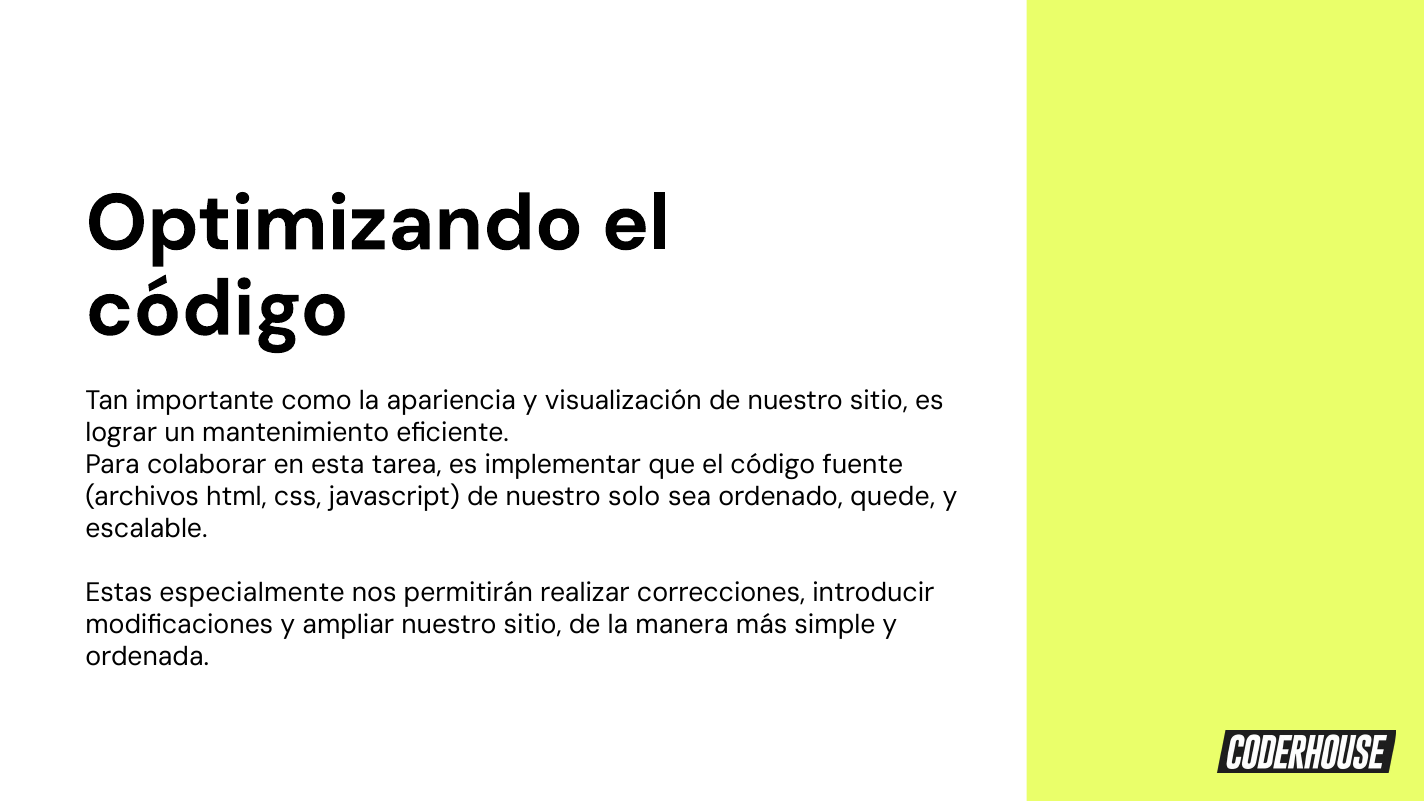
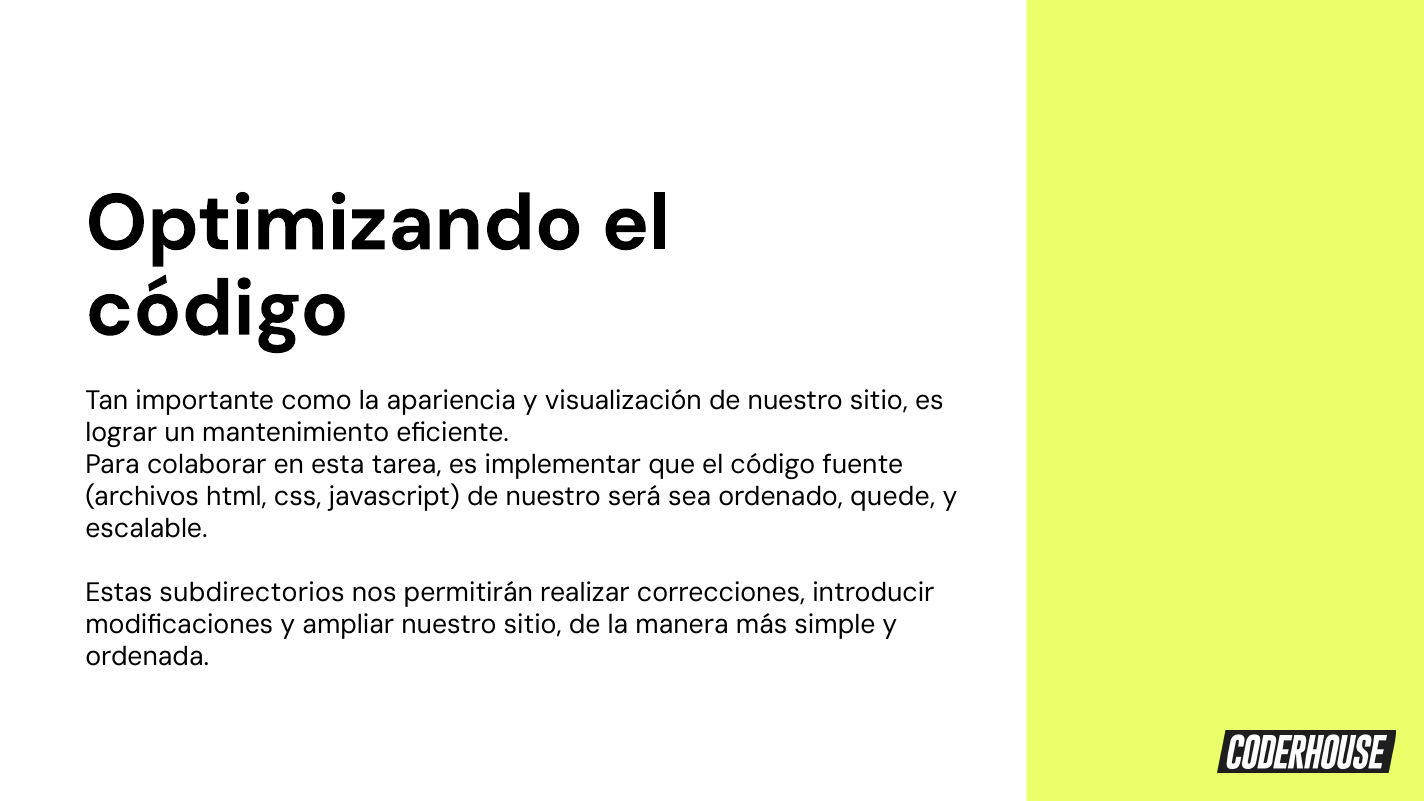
solo: solo -> será (634, 496)
especialmente: especialmente -> subdirectorios (252, 592)
